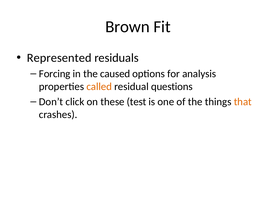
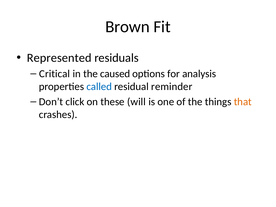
Forcing: Forcing -> Critical (55, 74)
called colour: orange -> blue (99, 87)
questions: questions -> reminder (172, 87)
test: test -> will (136, 102)
